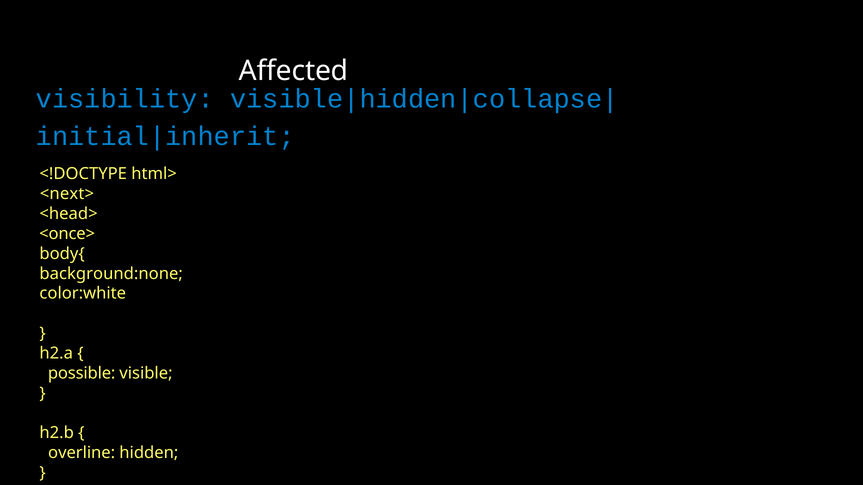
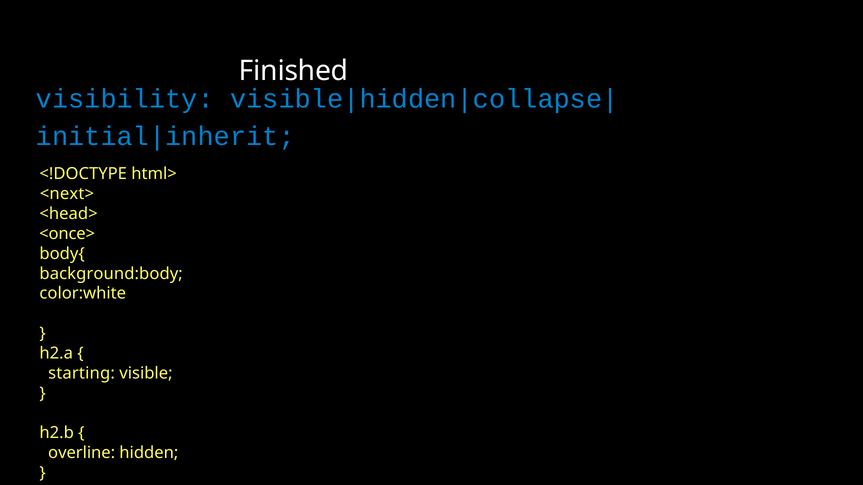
Affected: Affected -> Finished (294, 71)
background:none: background:none -> background:body (111, 274)
possible: possible -> starting (82, 374)
